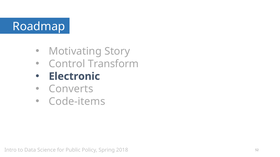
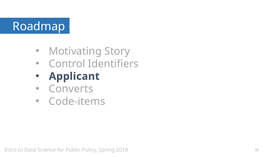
Transform: Transform -> Identifiers (113, 64)
Electronic: Electronic -> Applicant (74, 77)
